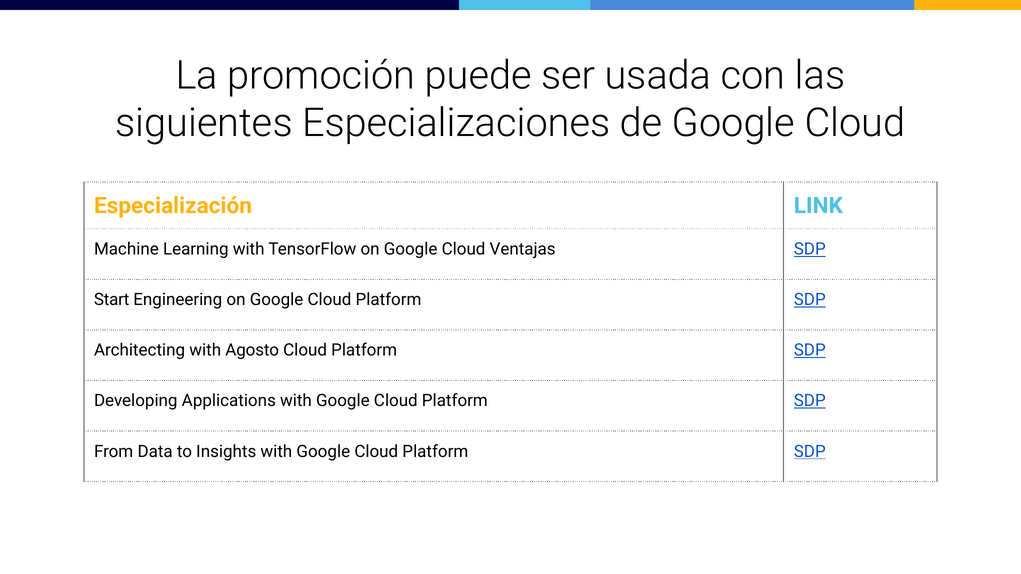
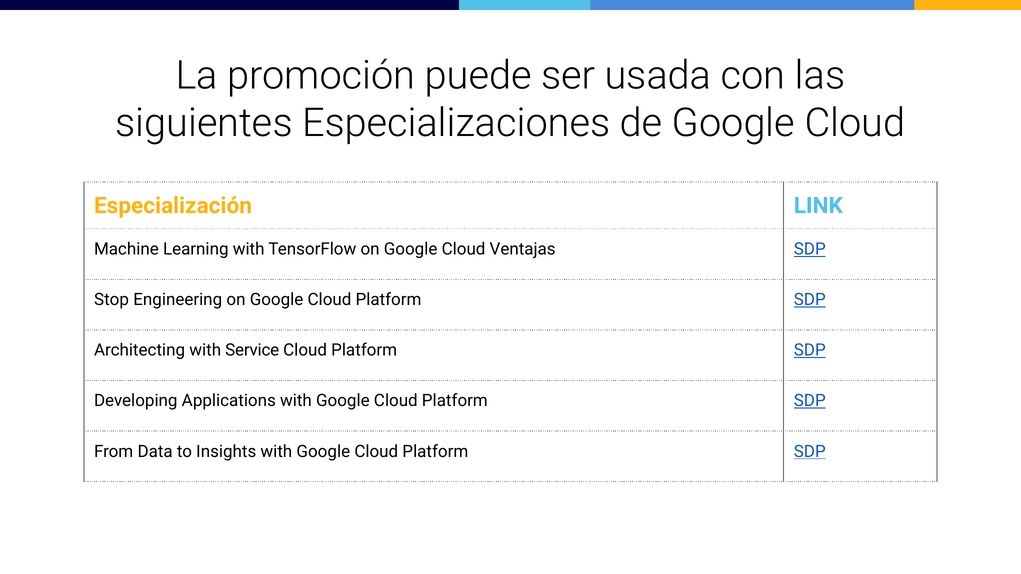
Start: Start -> Stop (112, 300)
Agosto: Agosto -> Service (252, 350)
